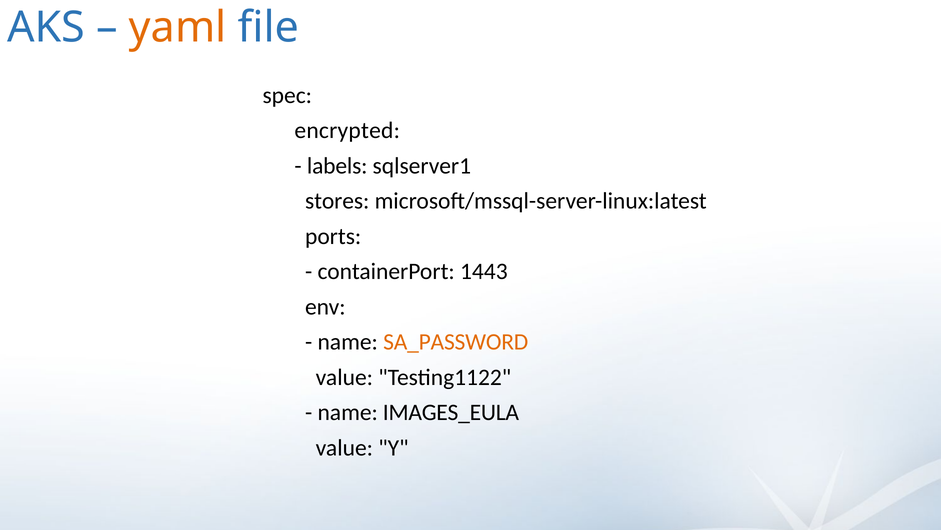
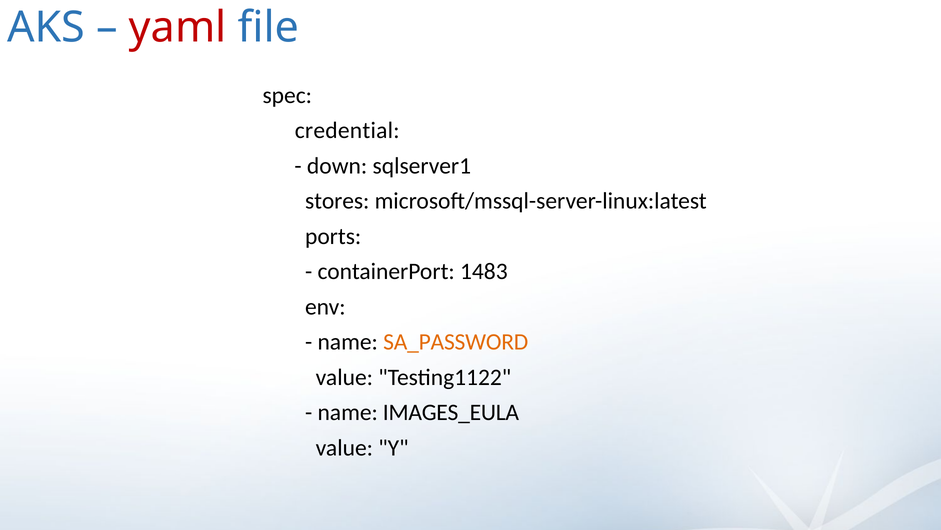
yaml colour: orange -> red (178, 27)
encrypted: encrypted -> credential (347, 130)
labels: labels -> down (337, 166)
1443: 1443 -> 1483 (484, 271)
